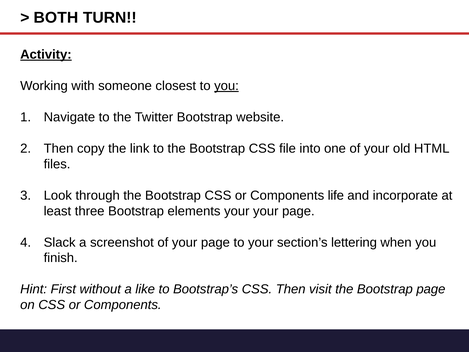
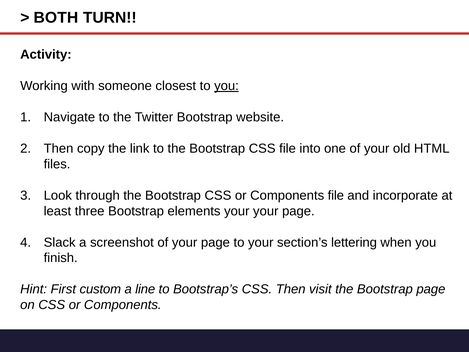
Activity underline: present -> none (46, 55)
Components life: life -> file (336, 195)
without: without -> custom (100, 289)
like: like -> line (145, 289)
